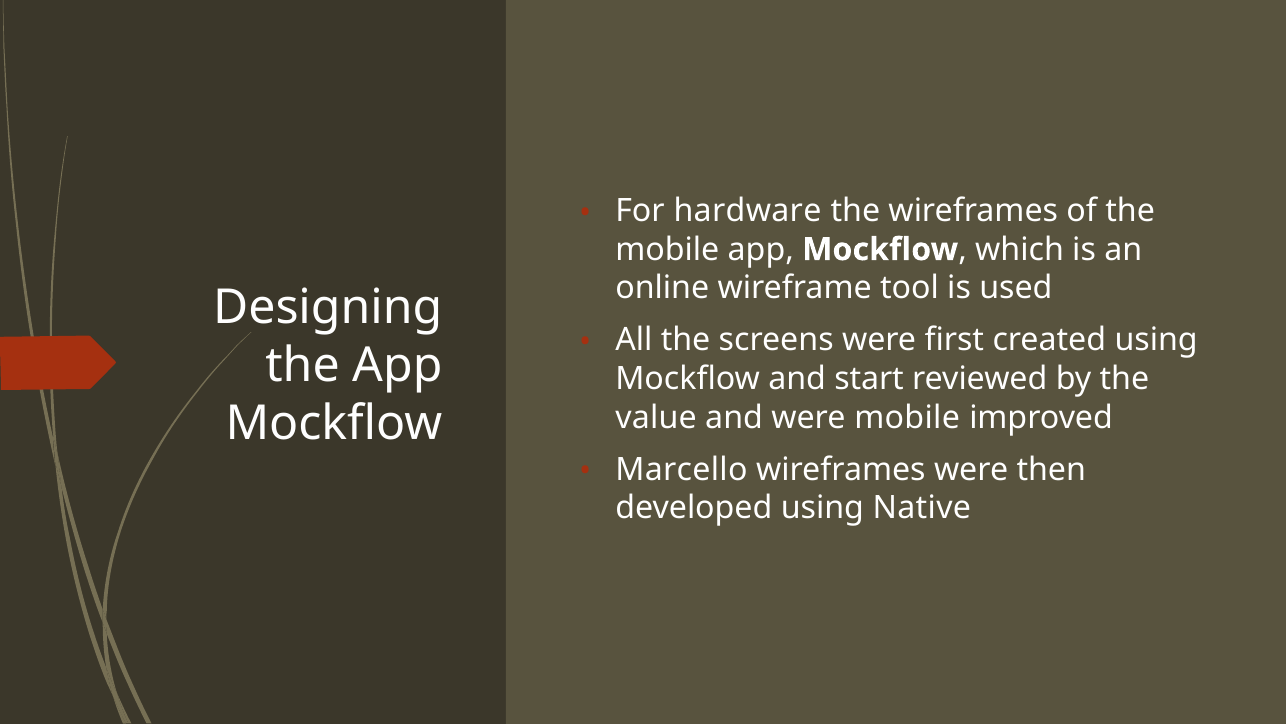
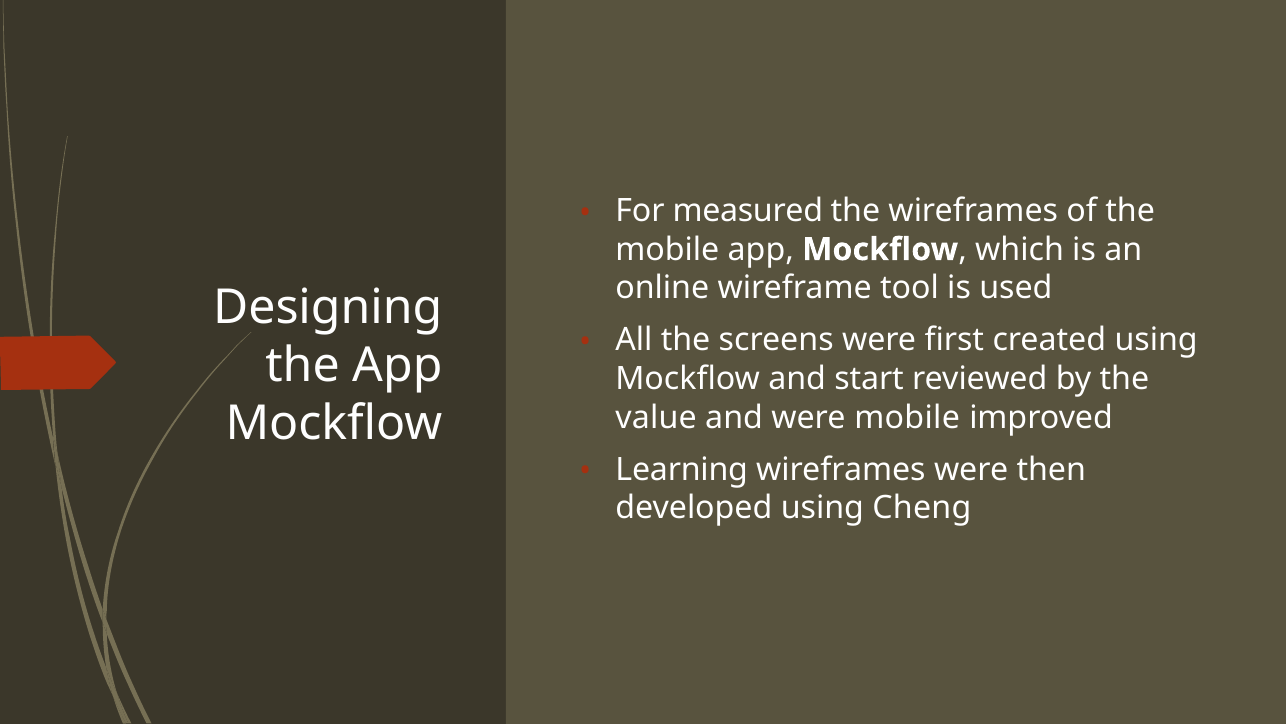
hardware: hardware -> measured (748, 211)
Marcello: Marcello -> Learning (682, 469)
Native: Native -> Cheng (922, 508)
